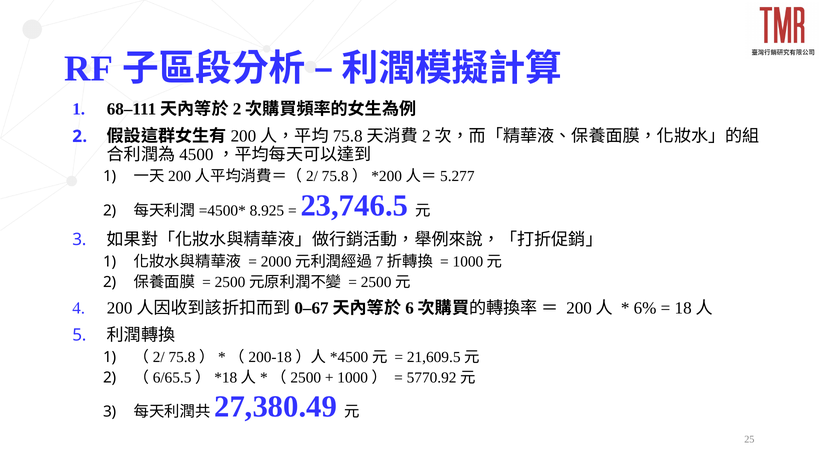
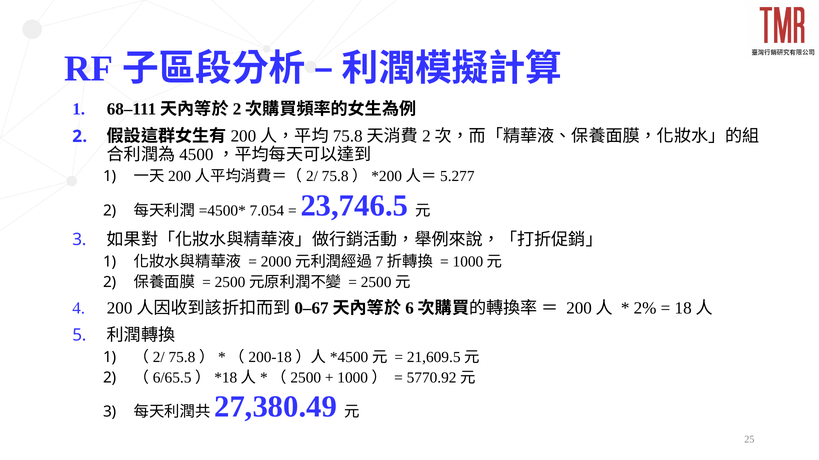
8.925: 8.925 -> 7.054 (267, 211)
6%: 6% -> 2% (645, 309)
